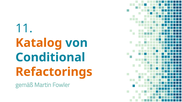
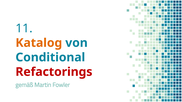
Refactorings colour: orange -> red (54, 72)
